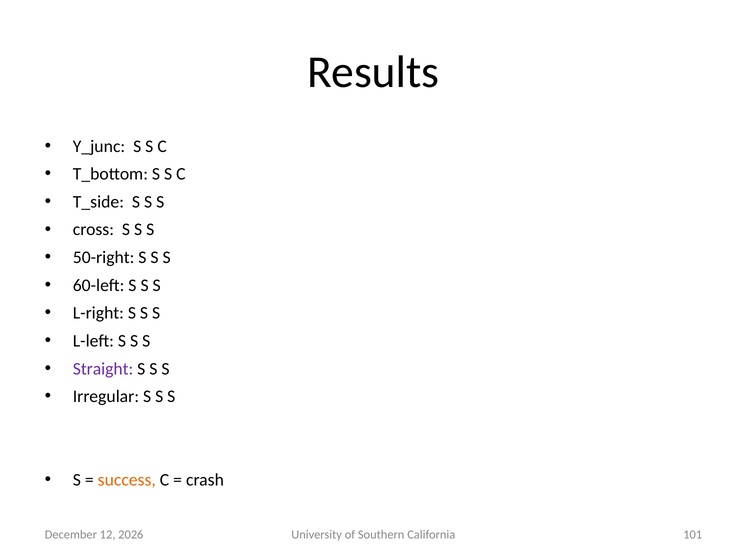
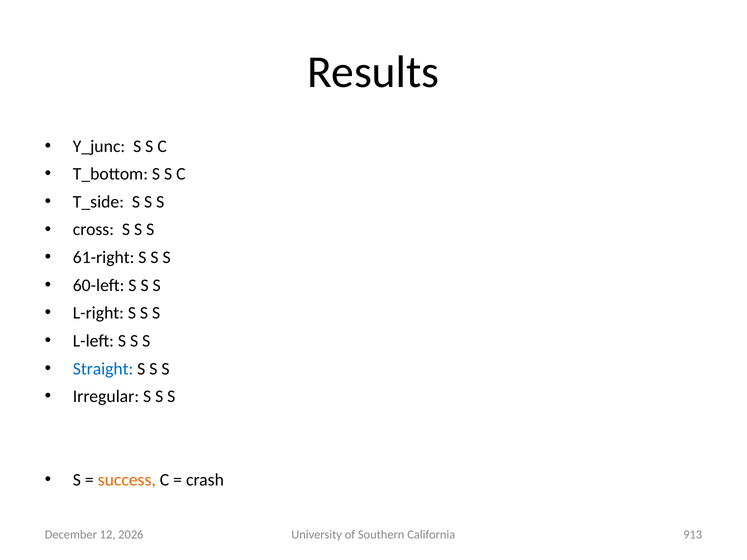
50-right: 50-right -> 61-right (104, 258)
Straight colour: purple -> blue (103, 369)
101: 101 -> 913 (693, 535)
